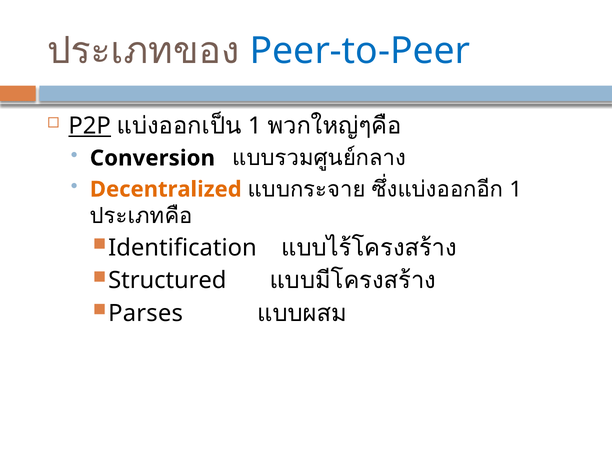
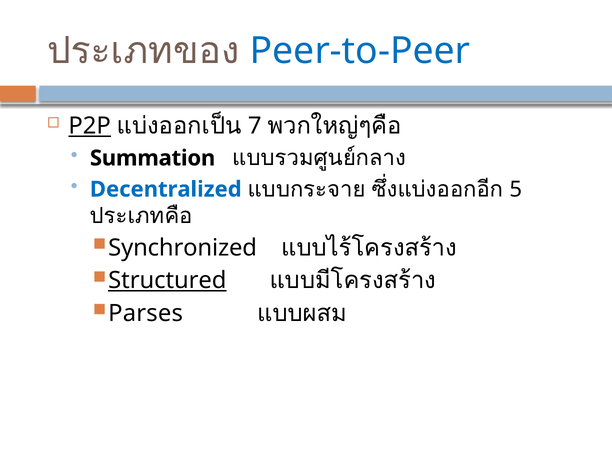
1: 1 -> 7 (255, 126)
Conversion: Conversion -> Summation (153, 158)
Decentralized colour: orange -> blue (166, 189)
1: 1 -> 5 (516, 189)
Identification: Identification -> Synchronized (183, 248)
Structured underline: none -> present (167, 281)
